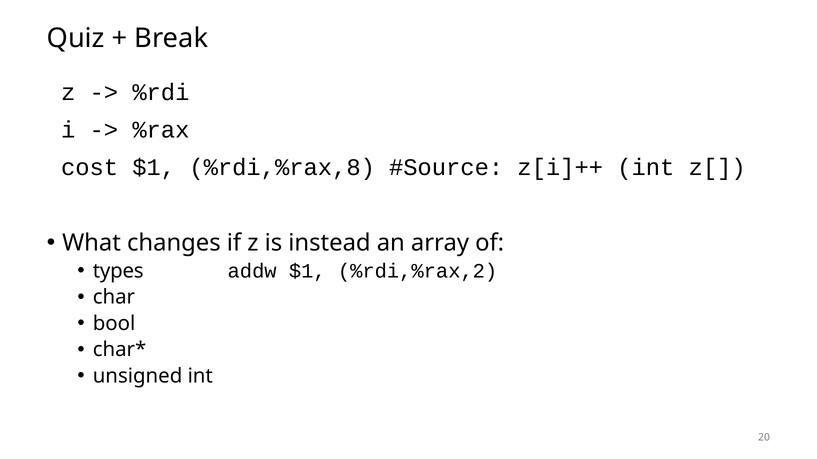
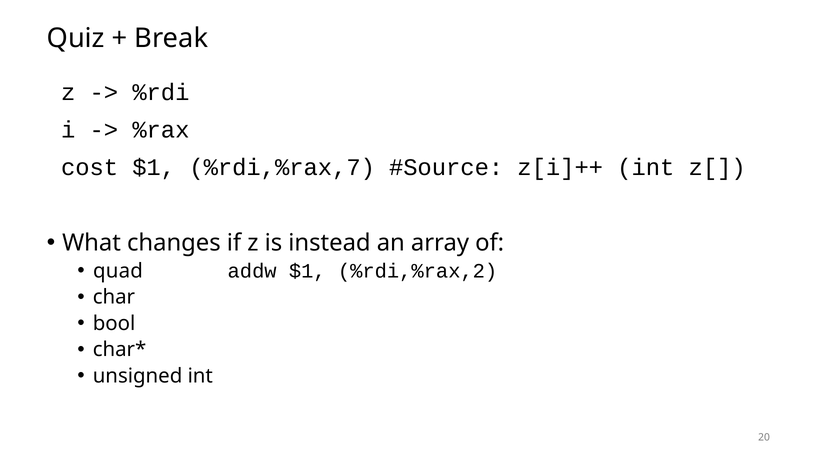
%rdi,%rax,8: %rdi,%rax,8 -> %rdi,%rax,7 (282, 168)
types: types -> quad (118, 271)
